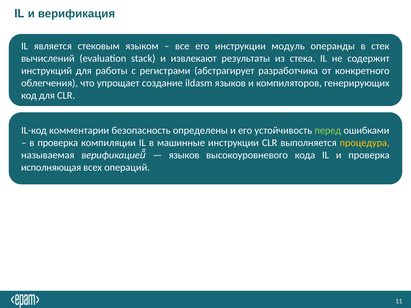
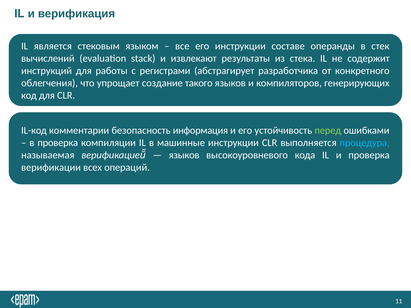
модуль: модуль -> составе (288, 46)
ildasm: ildasm -> такого (199, 83)
определены: определены -> информация (200, 131)
процедура colour: yellow -> light blue (365, 143)
исполняющая: исполняющая -> верификации (51, 168)
